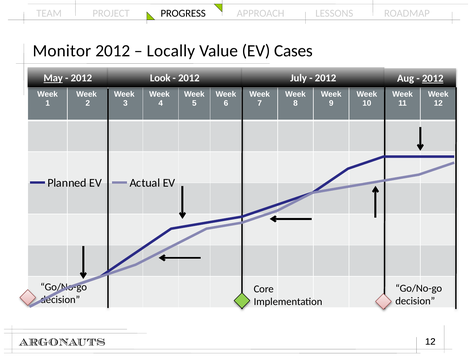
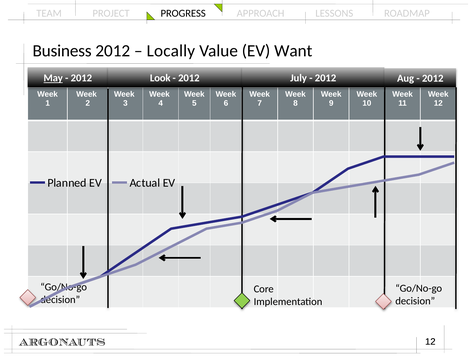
Monitor: Monitor -> Business (62, 51)
Cases: Cases -> Want (293, 51)
2012 underline: present -> none (433, 78)
